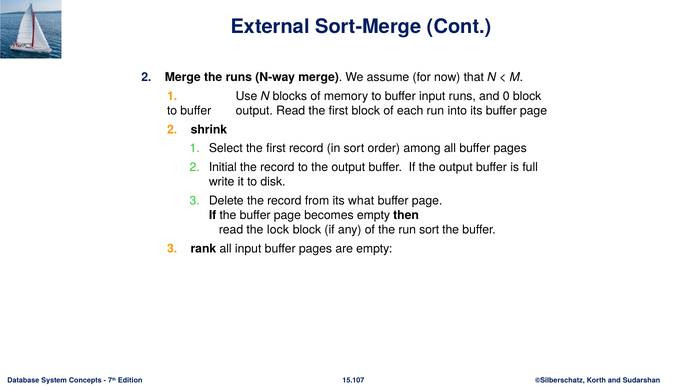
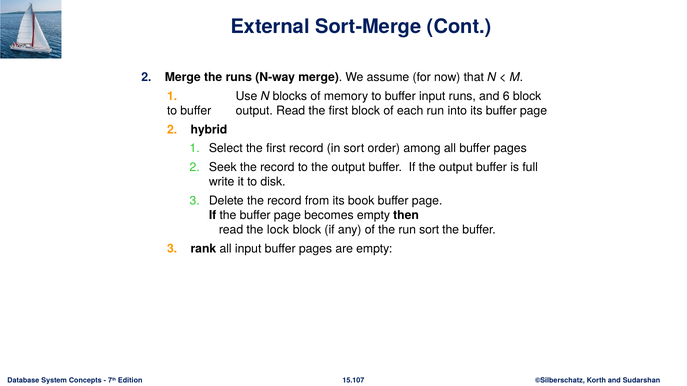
0: 0 -> 6 (506, 96)
shrink: shrink -> hybrid (209, 130)
Initial: Initial -> Seek (223, 167)
what: what -> book (361, 201)
